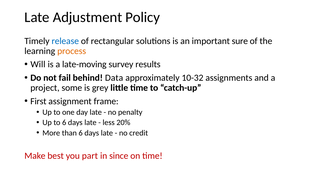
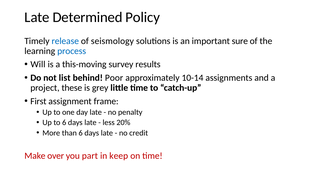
Adjustment: Adjustment -> Determined (88, 17)
rectangular: rectangular -> seismology (112, 41)
process colour: orange -> blue (72, 51)
late-moving: late-moving -> this-moving (84, 64)
fail: fail -> list (65, 78)
Data: Data -> Poor (114, 78)
10-32: 10-32 -> 10-14 (193, 78)
some: some -> these (72, 88)
best: best -> over (56, 156)
since: since -> keep (119, 156)
